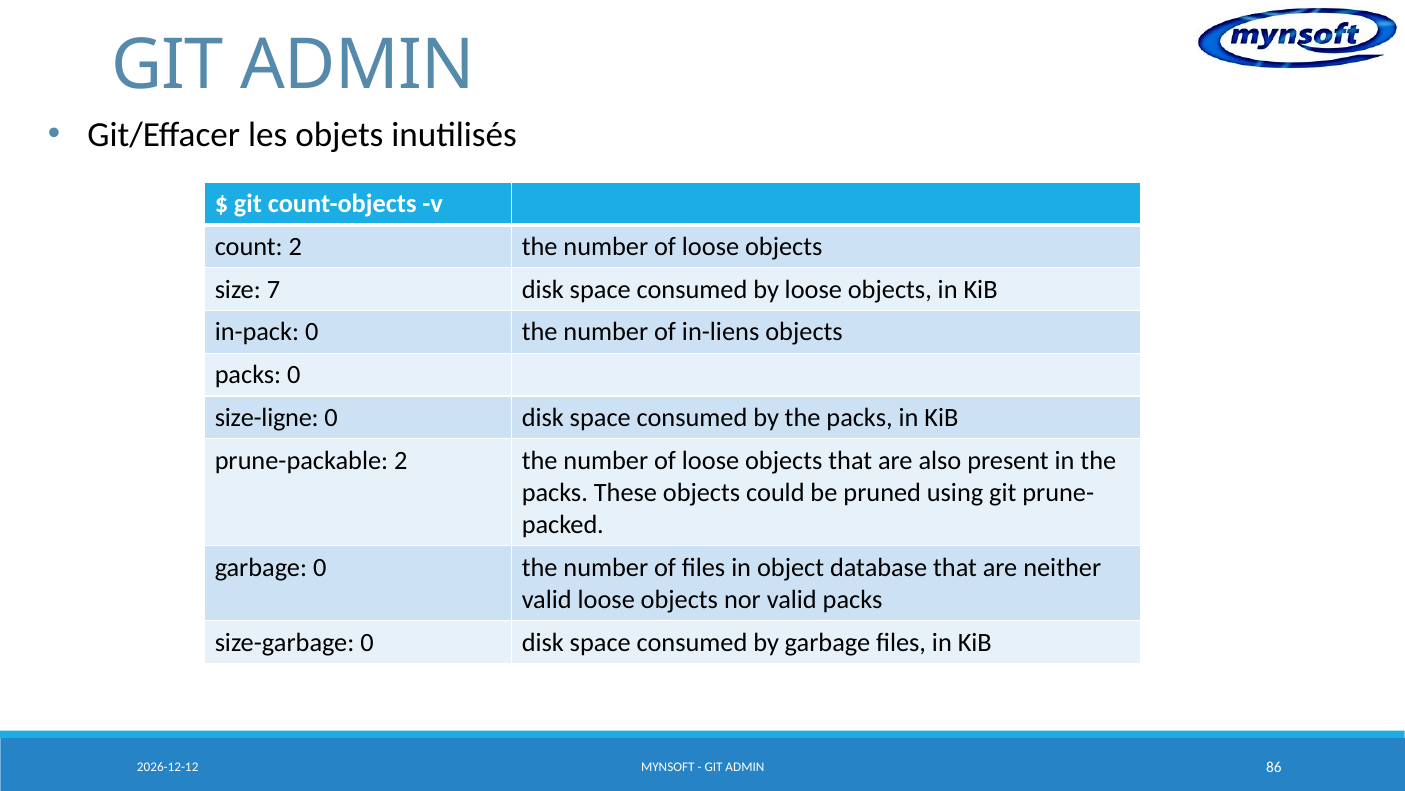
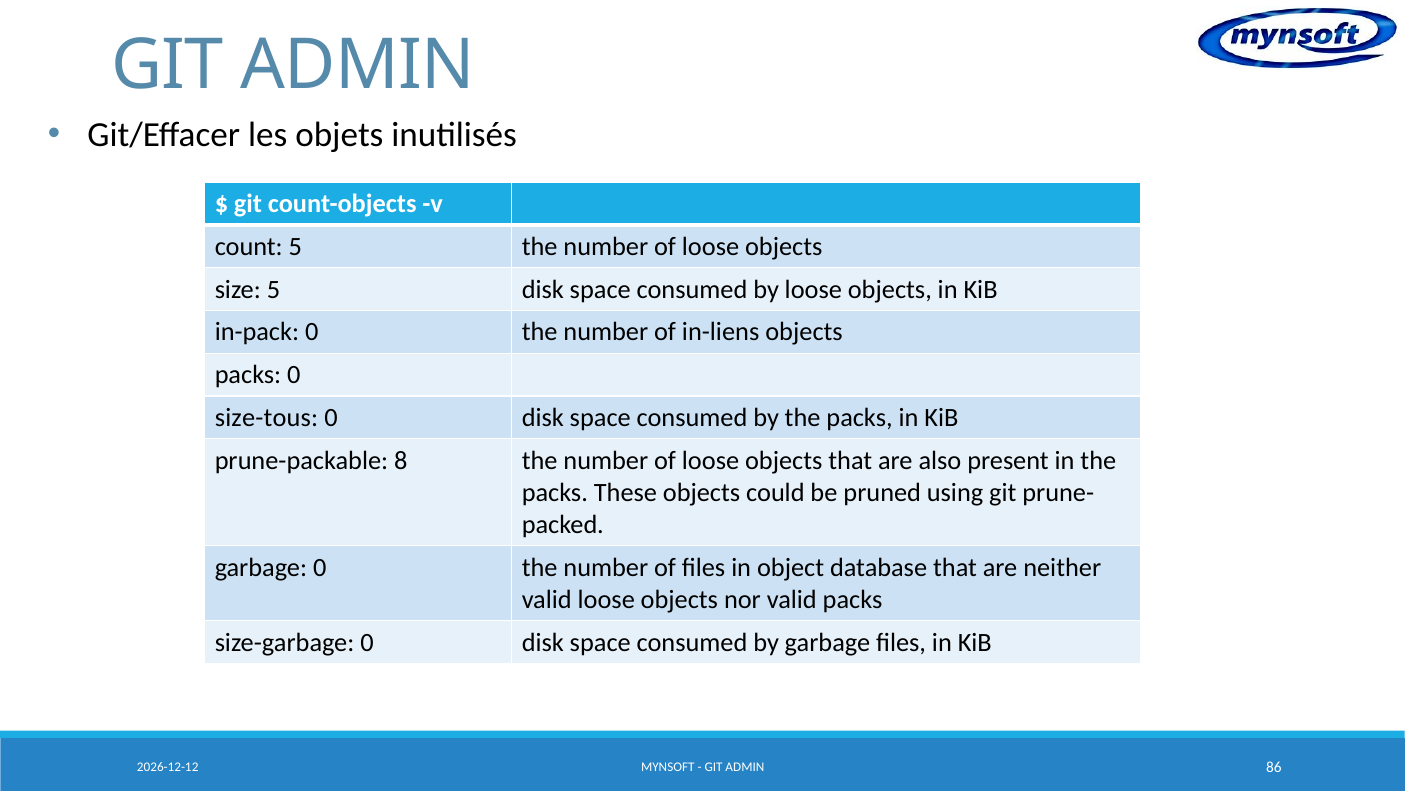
count 2: 2 -> 5 (295, 246)
size 7: 7 -> 5 (273, 289)
size-ligne: size-ligne -> size-tous (267, 417)
prune-packable 2: 2 -> 8 (401, 460)
